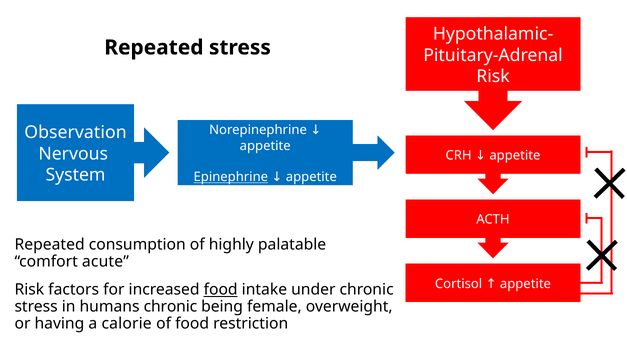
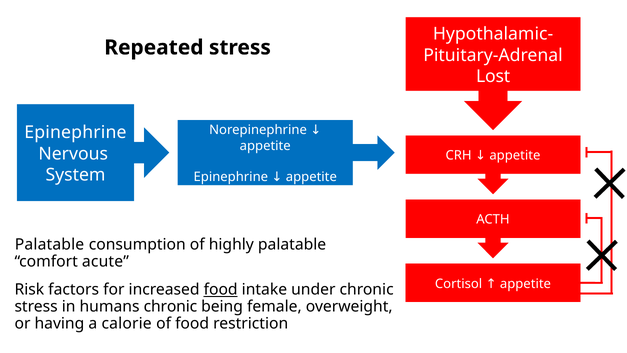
Risk: Risk -> Lost (493, 76)
Observation: Observation -> Epinephrine (75, 133)
Epinephrine underline: present -> none (231, 177)
Repeated: Repeated -> Palatable (50, 244)
